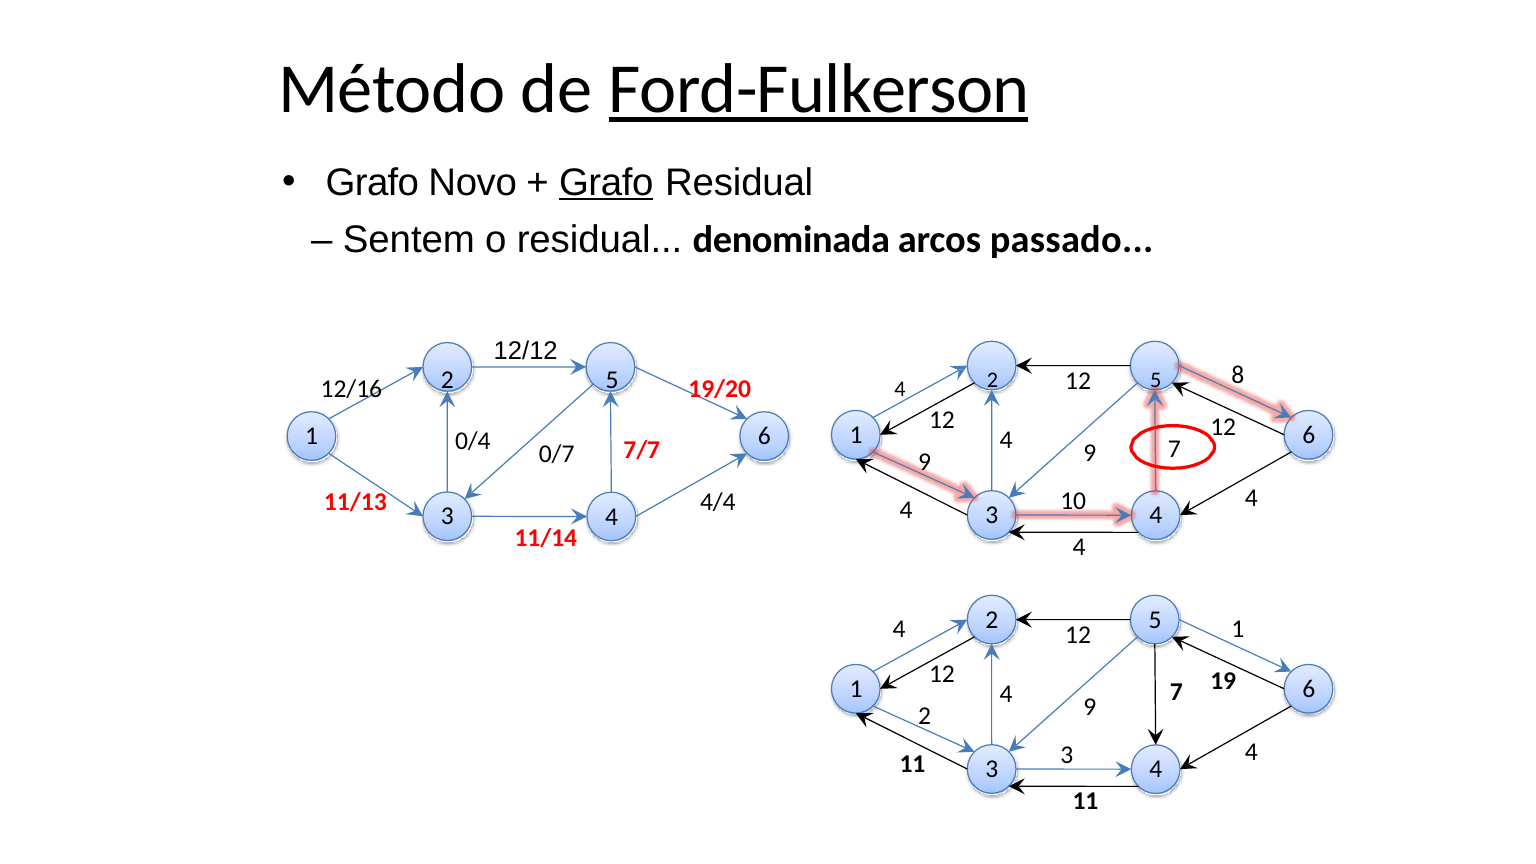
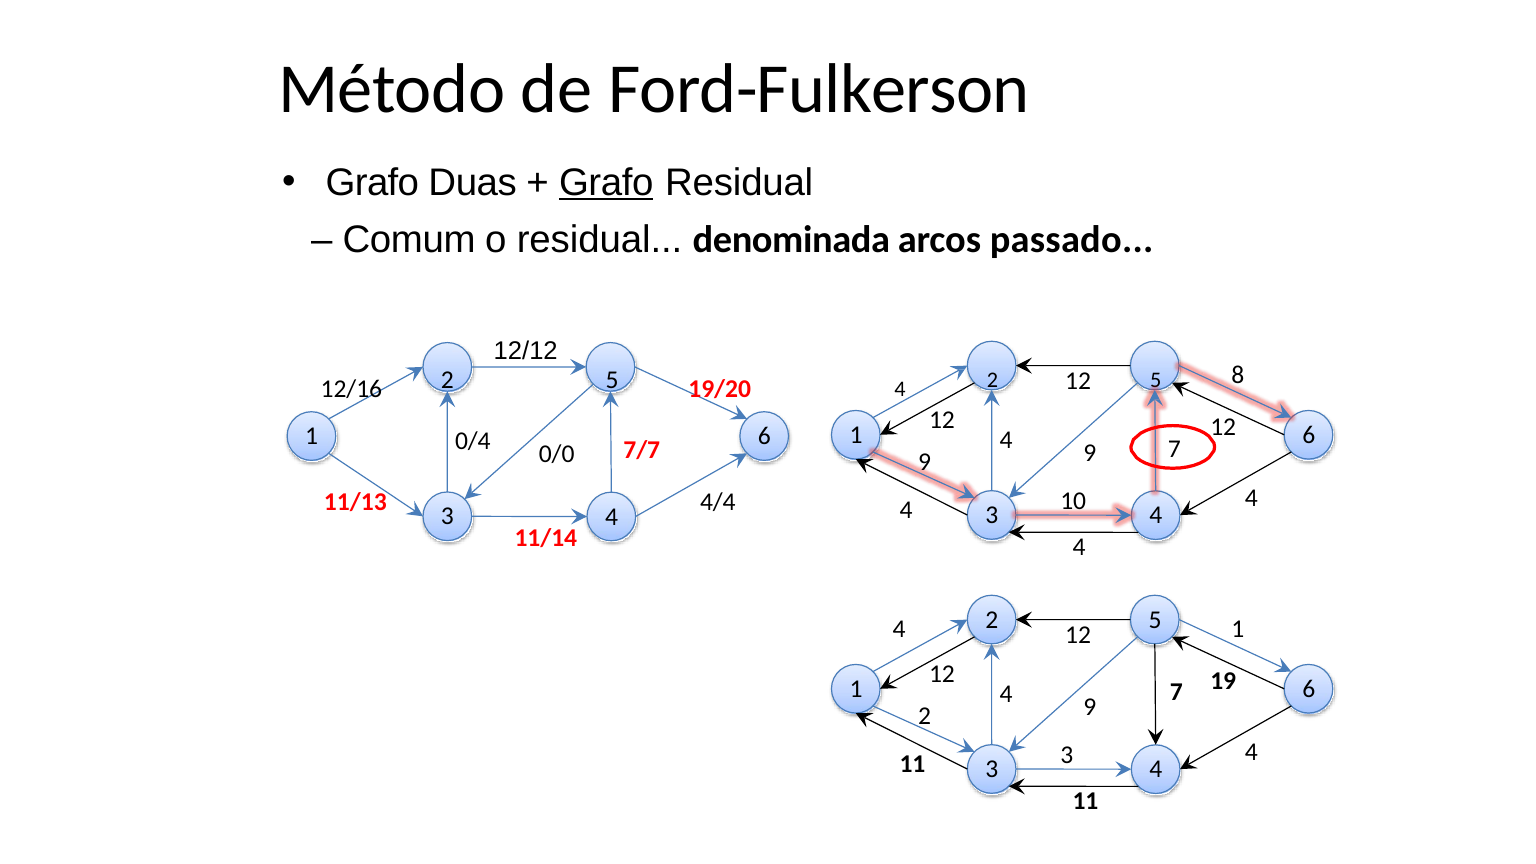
Ford-Fulkerson underline: present -> none (819, 89)
Novo: Novo -> Duas (473, 183)
Sentem: Sentem -> Comum (409, 240)
0/7: 0/7 -> 0/0 (557, 454)
